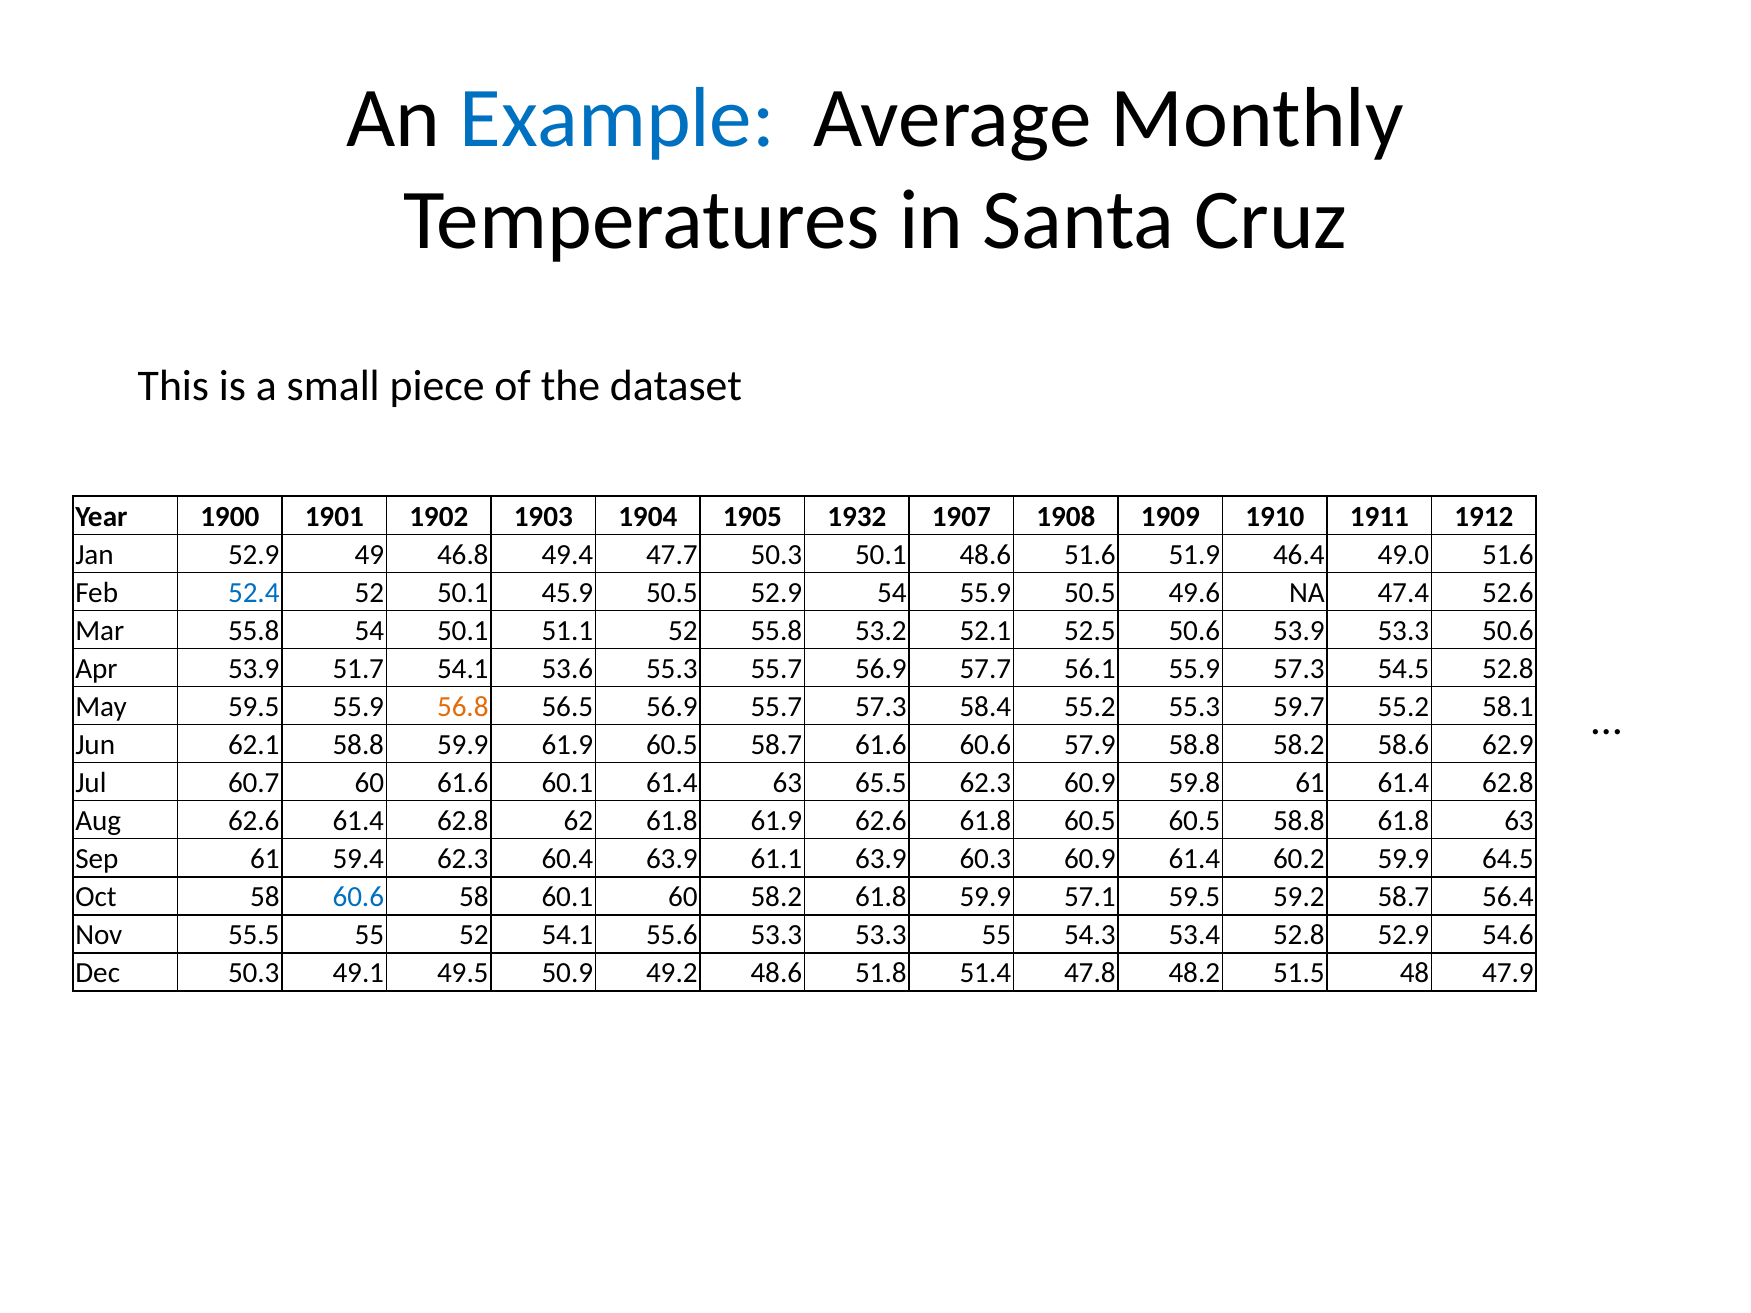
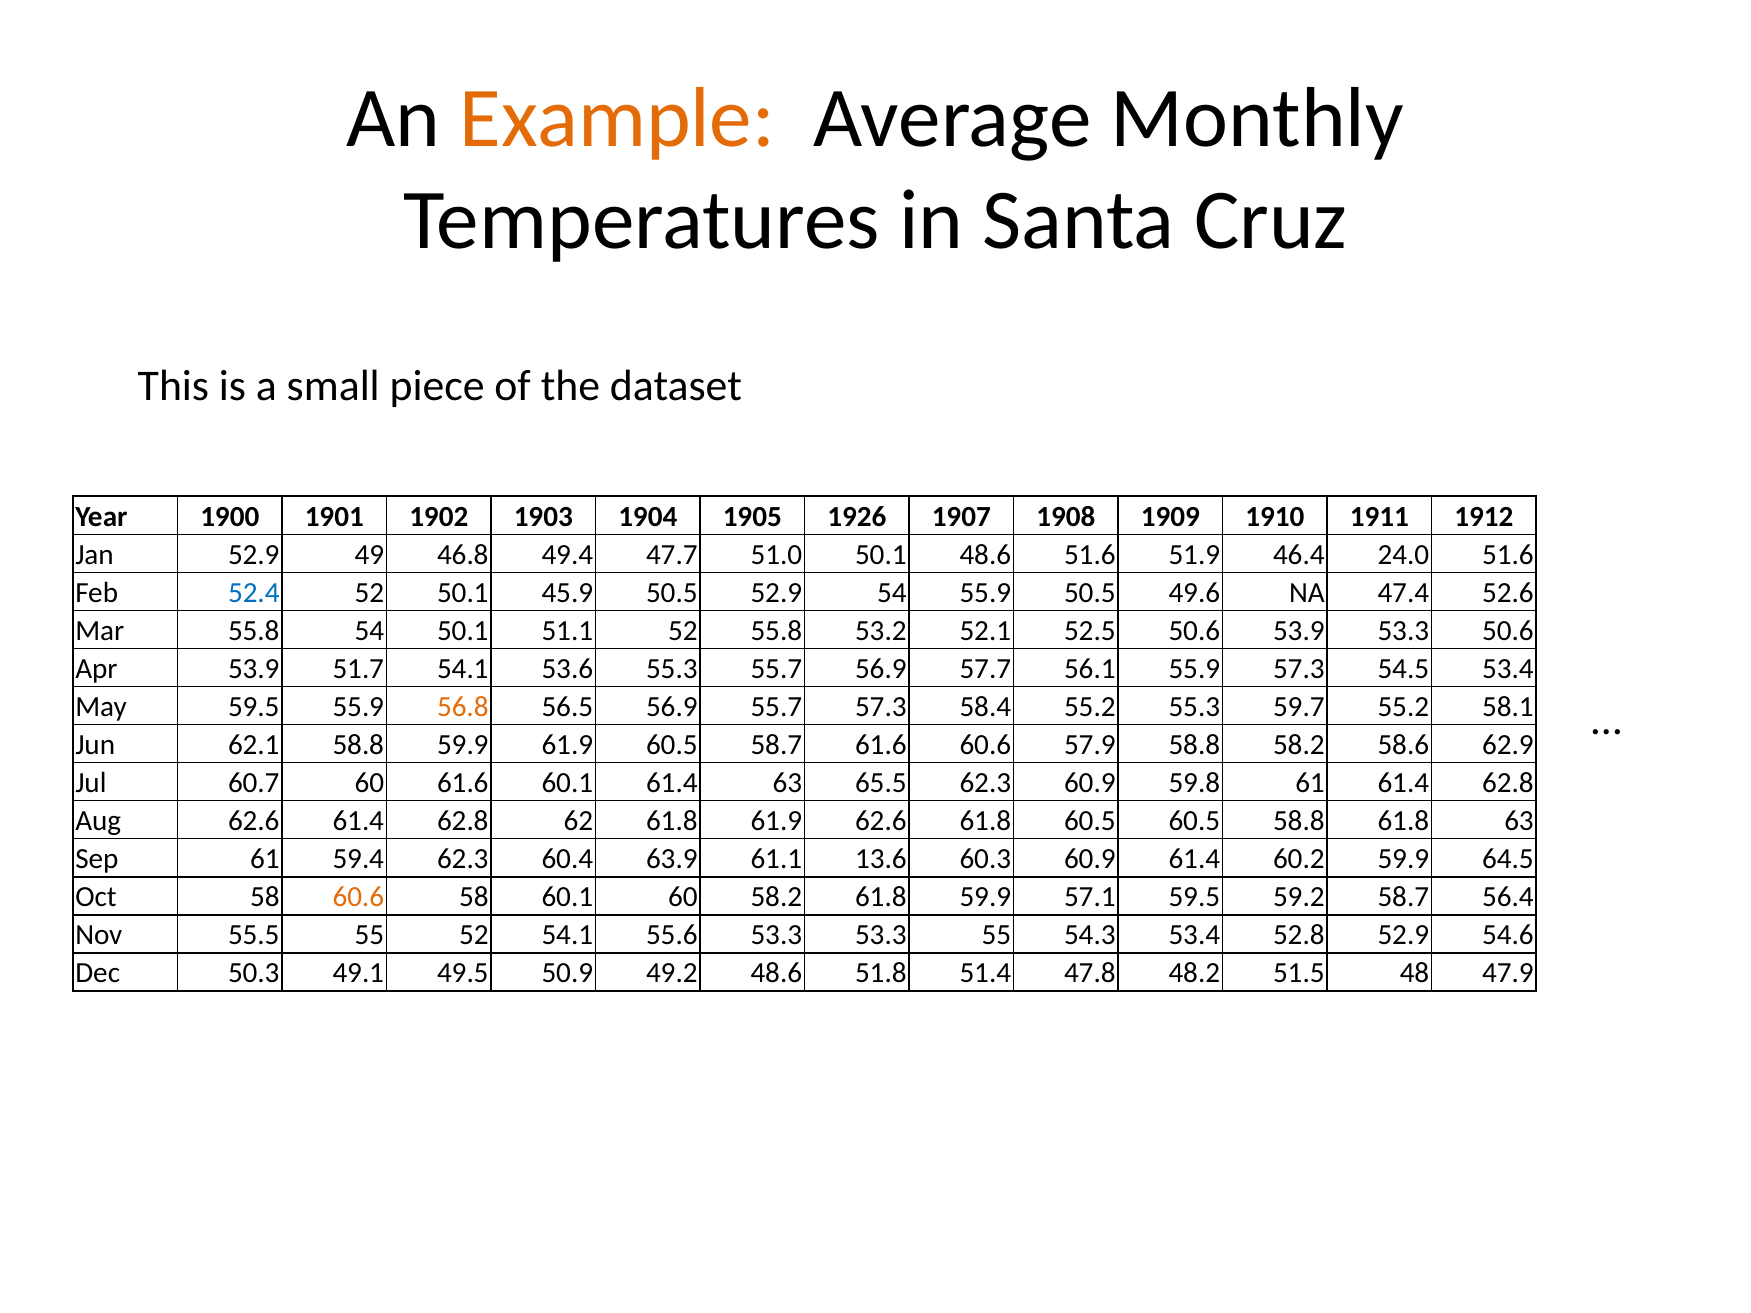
Example colour: blue -> orange (617, 118)
1932: 1932 -> 1926 (857, 517)
47.7 50.3: 50.3 -> 51.0 (776, 555)
49.0: 49.0 -> 24.0 (1403, 555)
54.5 52.8: 52.8 -> 53.4 (1508, 669)
61.1 63.9: 63.9 -> 13.6 (881, 859)
60.6 colour: blue -> orange (358, 897)
